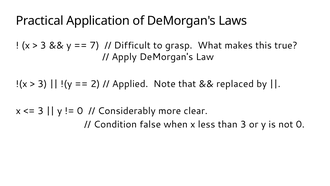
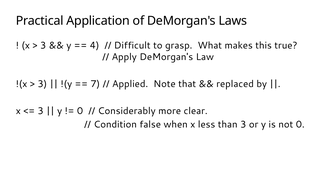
7: 7 -> 4 (95, 45)
2: 2 -> 7 (95, 84)
